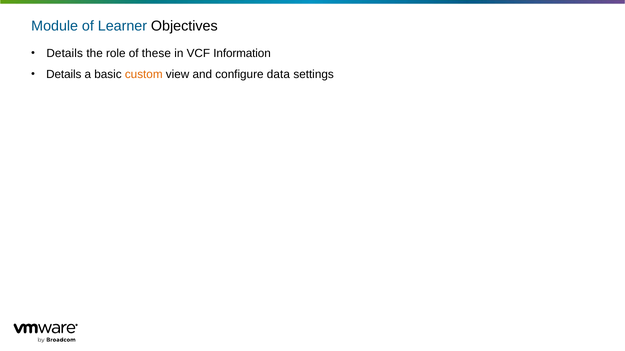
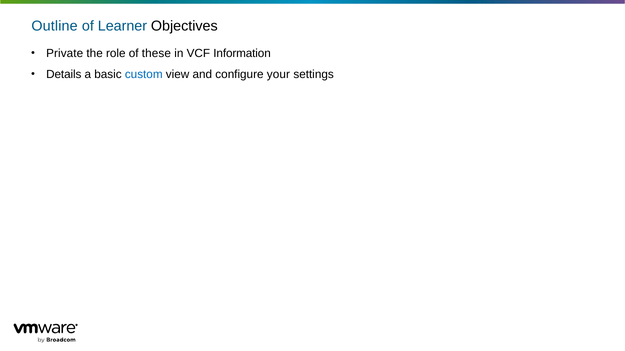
Module: Module -> Outline (55, 26)
Details: Details -> Private (65, 54)
custom colour: orange -> blue (144, 75)
data: data -> your (278, 75)
